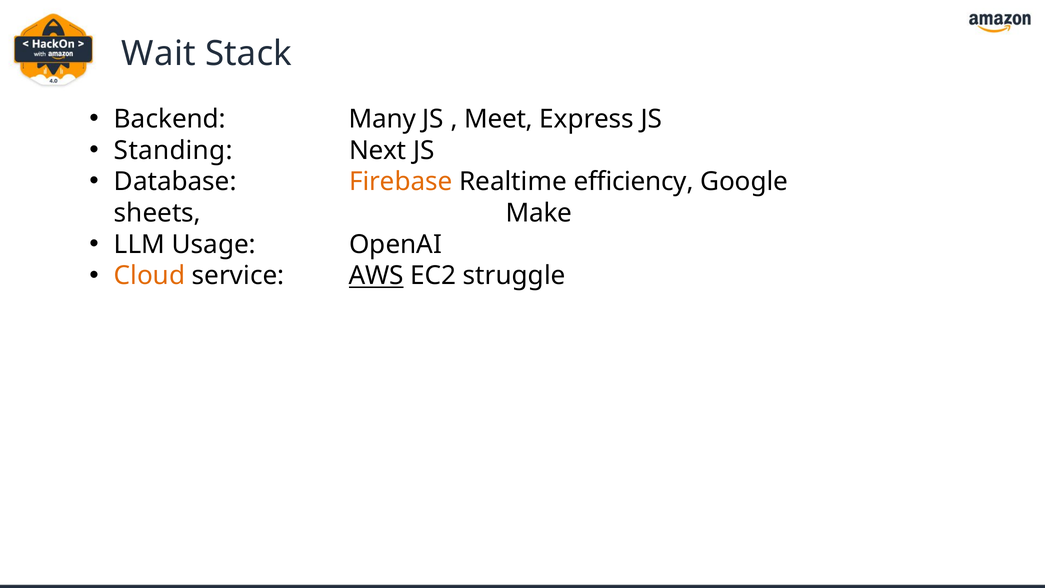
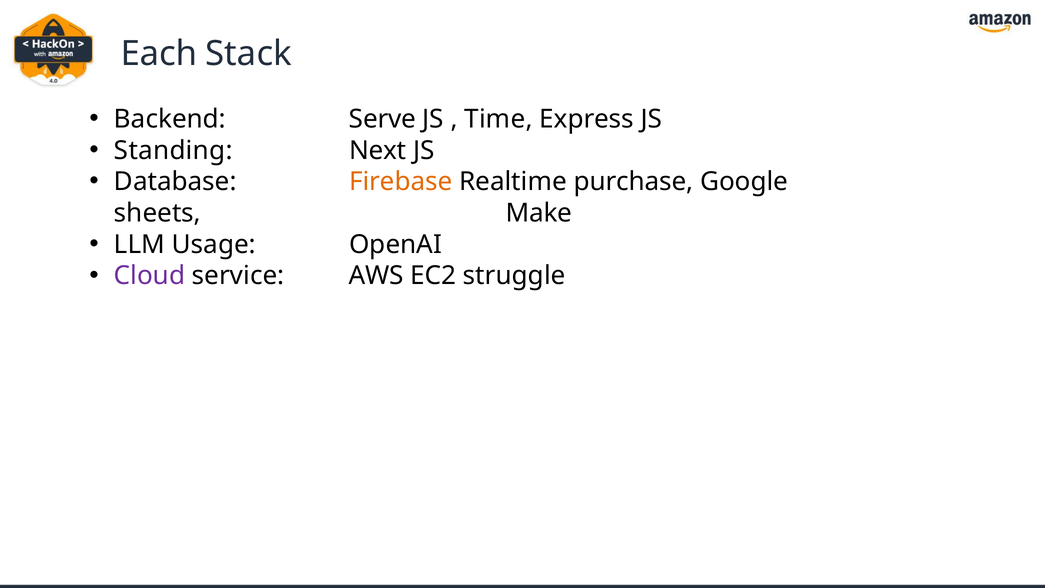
Wait: Wait -> Each (159, 54)
Many: Many -> Serve (382, 119)
Meet: Meet -> Time (498, 119)
efficiency: efficiency -> purchase (633, 182)
Cloud colour: orange -> purple (150, 276)
AWS underline: present -> none (376, 276)
